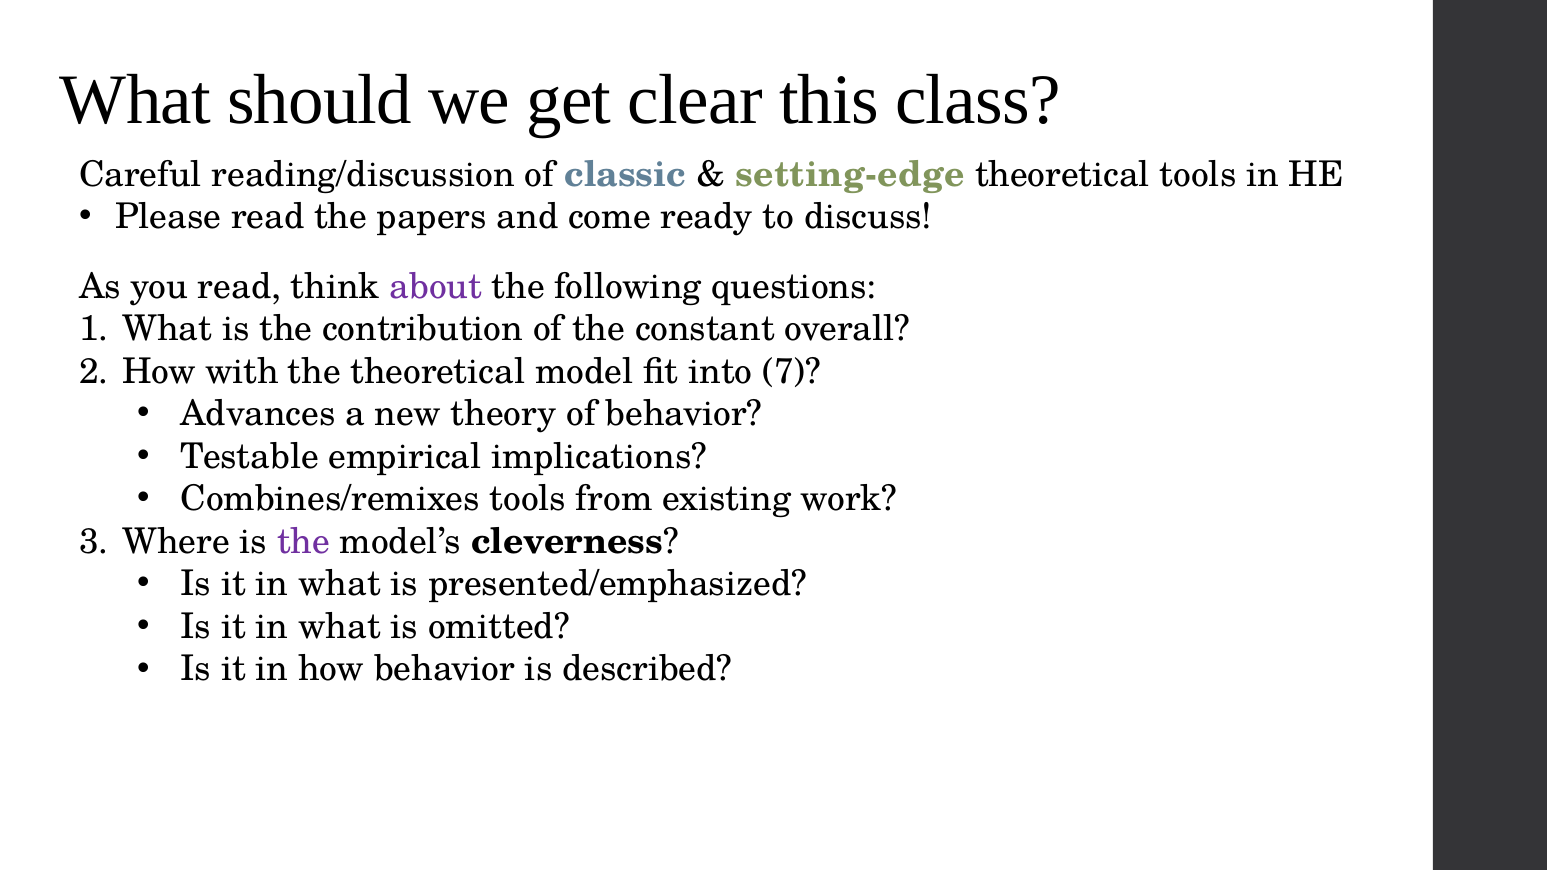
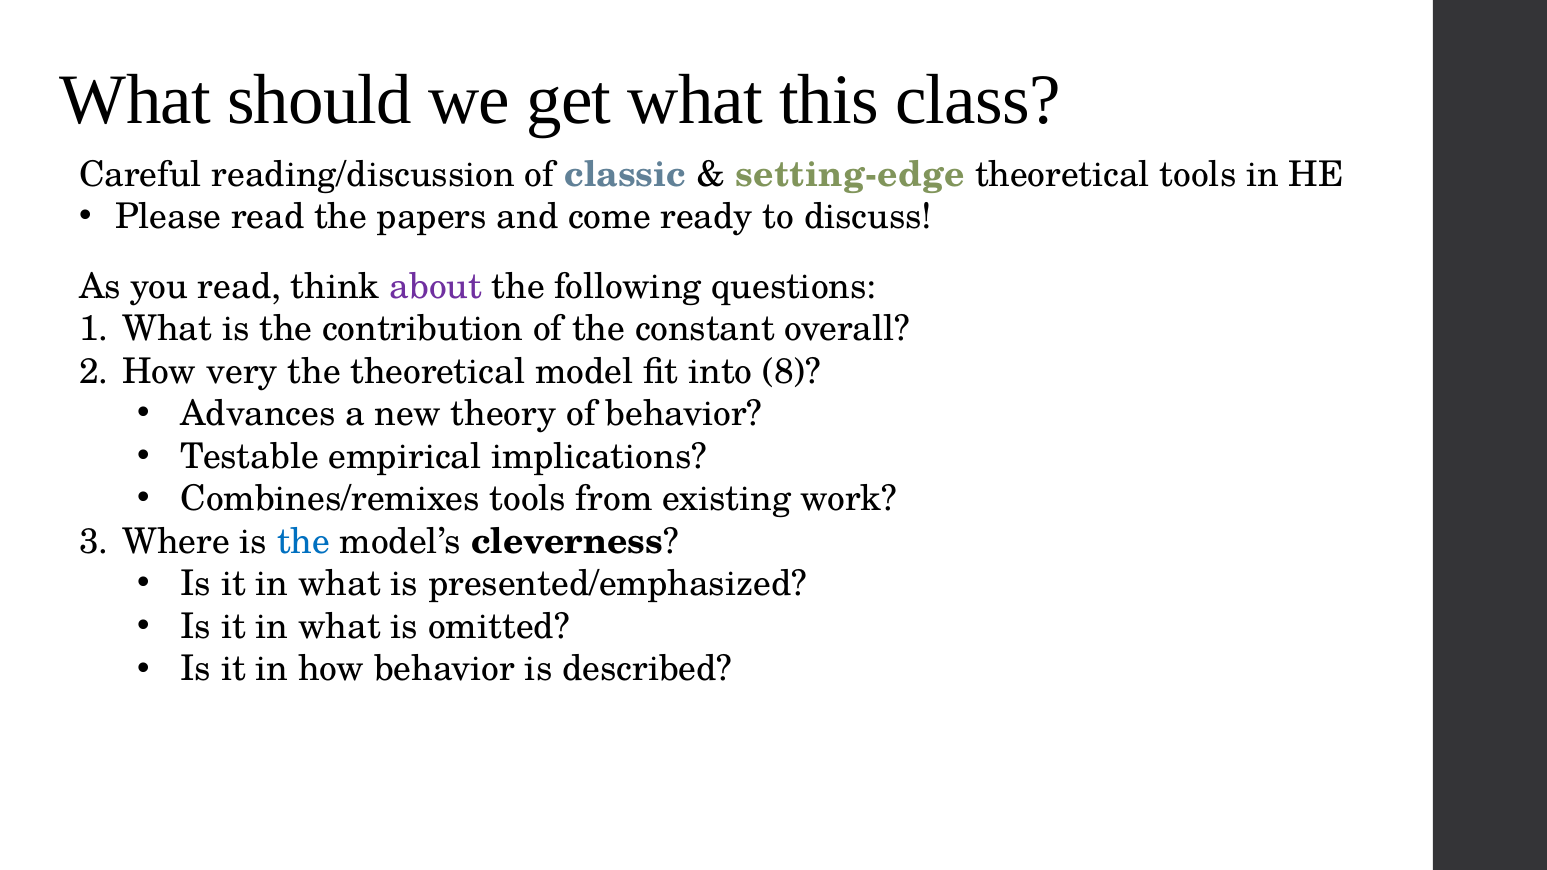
get clear: clear -> what (695, 100)
with: with -> very (242, 372)
7: 7 -> 8 (792, 372)
the colour: purple -> blue (304, 542)
